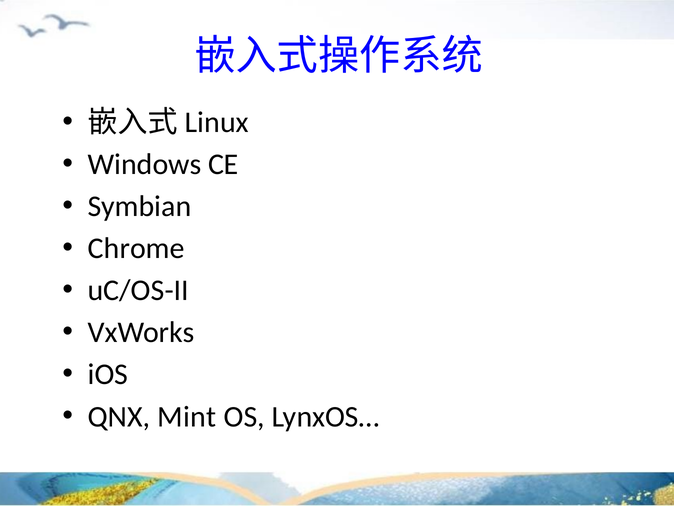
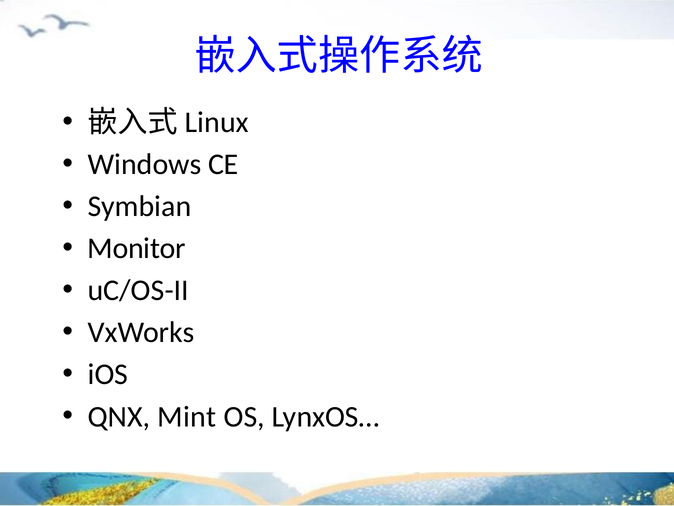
Chrome: Chrome -> Monitor (136, 248)
